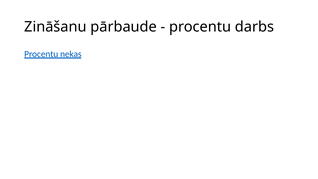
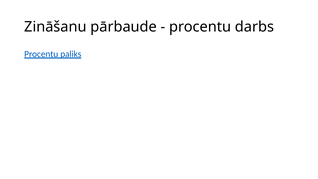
nekas: nekas -> paliks (71, 54)
